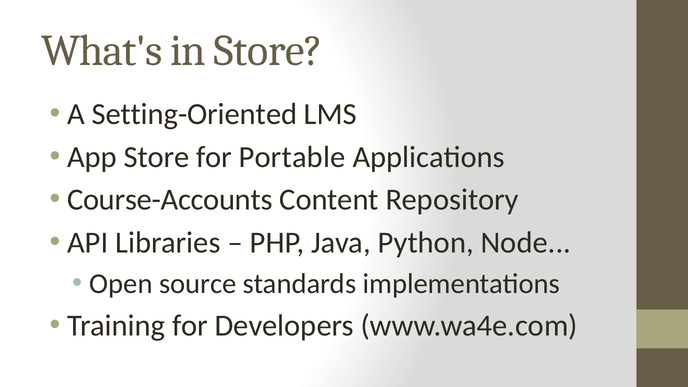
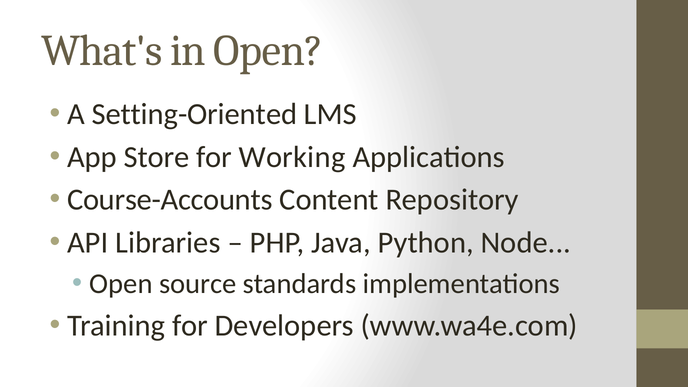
in Store: Store -> Open (268, 51)
Portable: Portable -> Working (292, 157)
